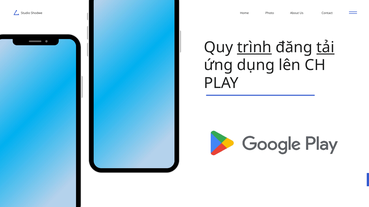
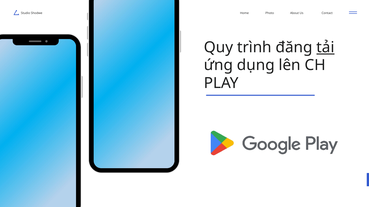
trình underline: present -> none (254, 47)
